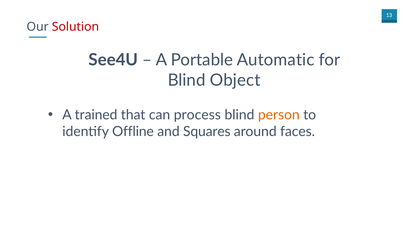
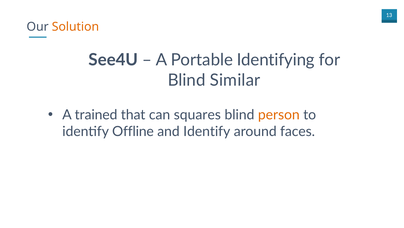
Solution colour: red -> orange (75, 27)
Automatic: Automatic -> Identifying (276, 60)
Object: Object -> Similar (235, 80)
process: process -> squares (197, 115)
and Squares: Squares -> Identify (207, 131)
